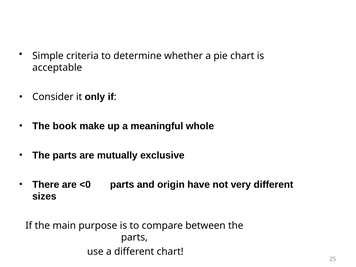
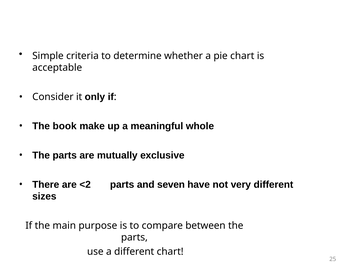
<0: <0 -> <2 (85, 185)
origin: origin -> seven (171, 185)
